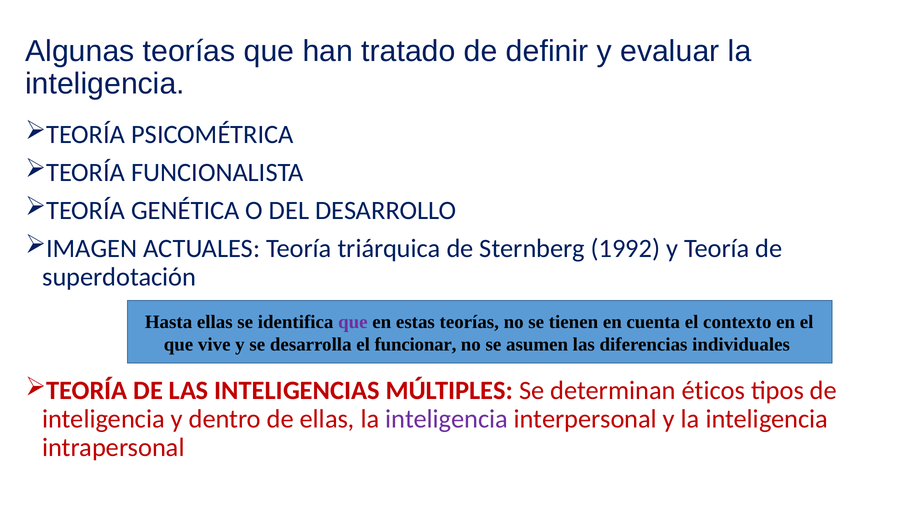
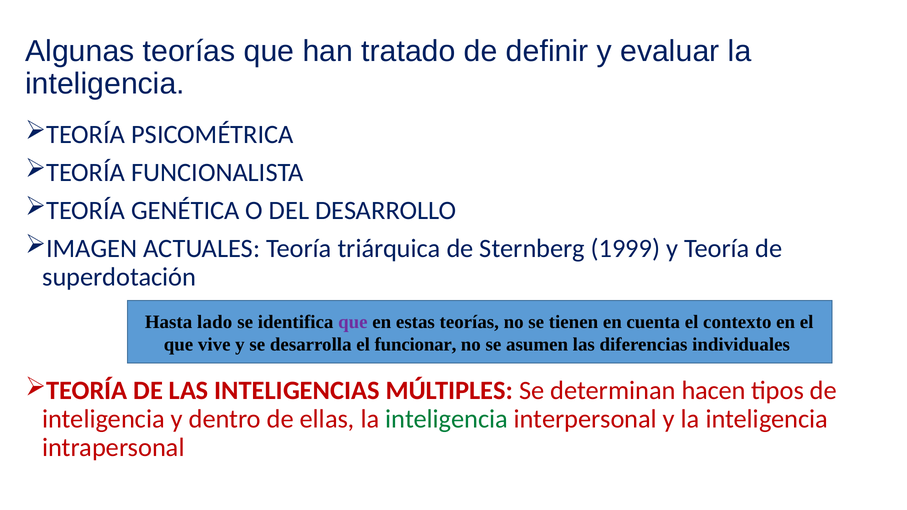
1992: 1992 -> 1999 (625, 248)
Hasta ellas: ellas -> lado (215, 322)
éticos: éticos -> hacen (714, 391)
inteligencia colour: purple -> green (447, 419)
